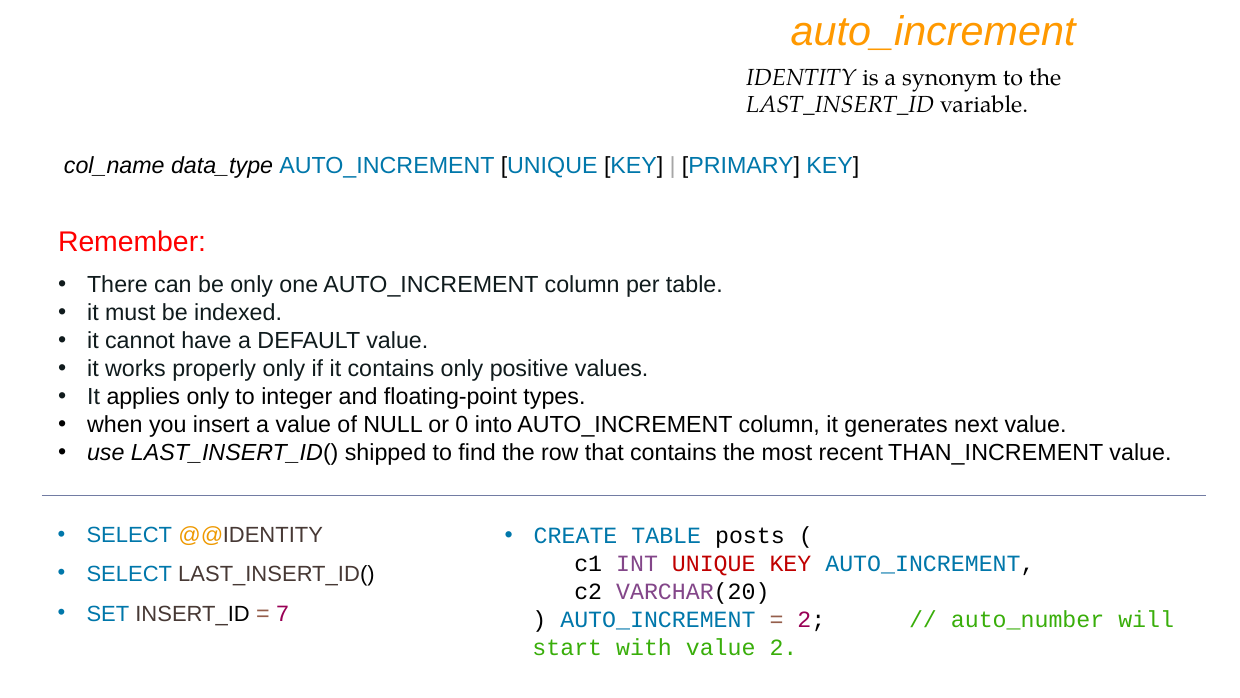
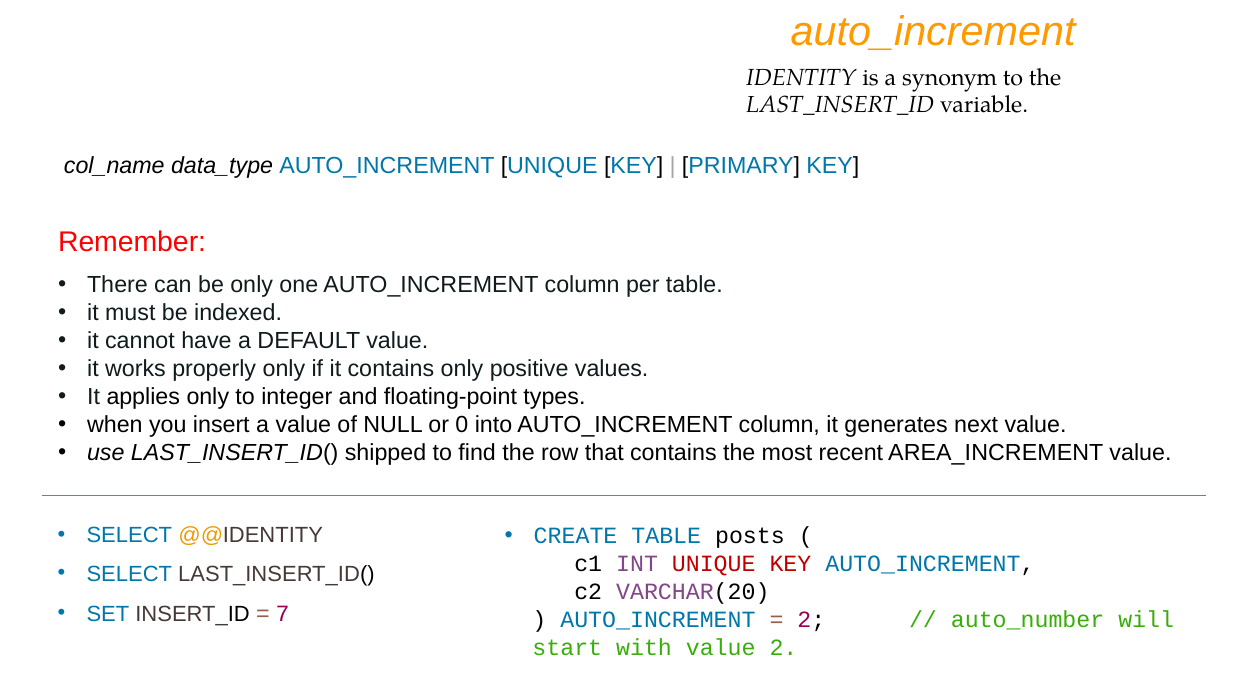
THAN_INCREMENT: THAN_INCREMENT -> AREA_INCREMENT (996, 452)
